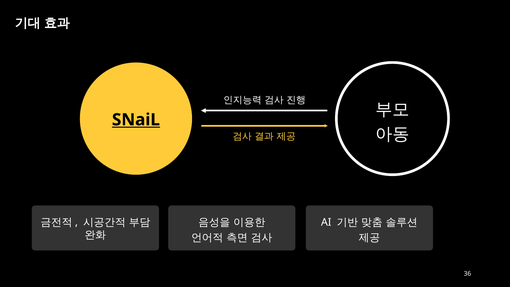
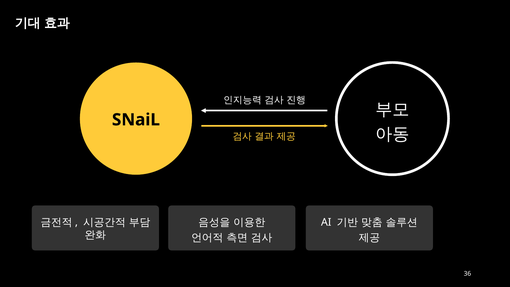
SNaiL underline: present -> none (136, 120)
